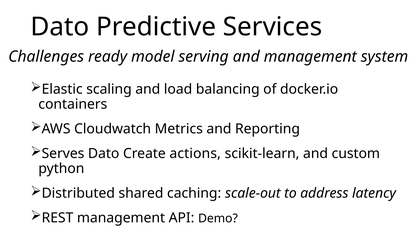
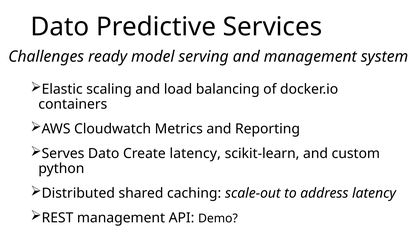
Create actions: actions -> latency (195, 153)
